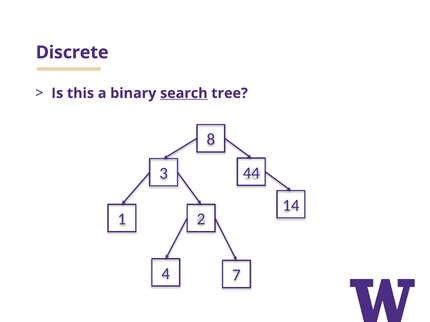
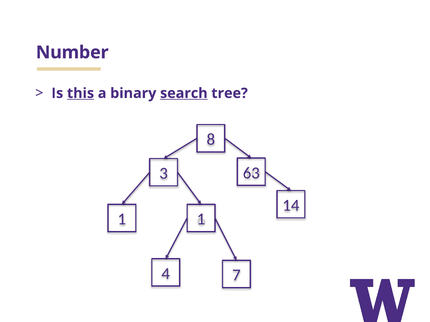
Discrete: Discrete -> Number (72, 52)
this underline: none -> present (81, 93)
44: 44 -> 63 (251, 173)
1 2: 2 -> 1 (201, 219)
